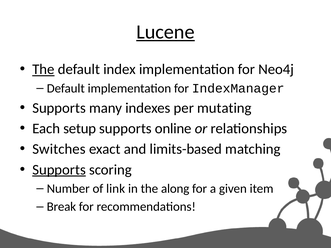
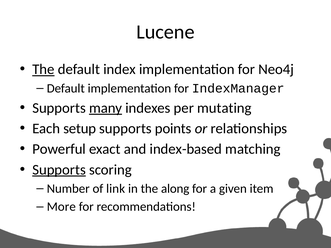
Lucene underline: present -> none (165, 32)
many underline: none -> present (106, 108)
online: online -> points (173, 129)
Switches: Switches -> Powerful (59, 149)
limits-based: limits-based -> index-based (186, 149)
Break: Break -> More (61, 207)
